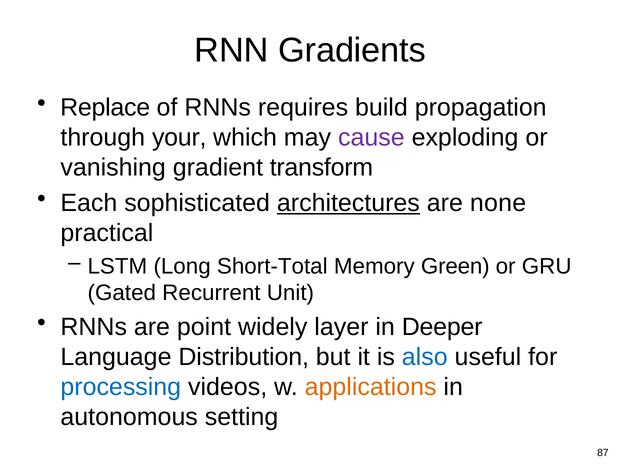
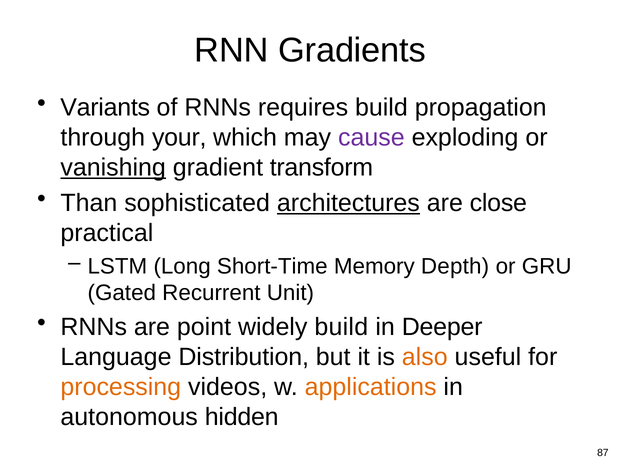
Replace: Replace -> Variants (105, 108)
vanishing underline: none -> present (113, 168)
Each: Each -> Than (89, 203)
none: none -> close (498, 203)
Short-Total: Short-Total -> Short-Time (272, 266)
Green: Green -> Depth (455, 266)
widely layer: layer -> build (341, 327)
also colour: blue -> orange (425, 357)
processing colour: blue -> orange (121, 387)
setting: setting -> hidden (242, 417)
